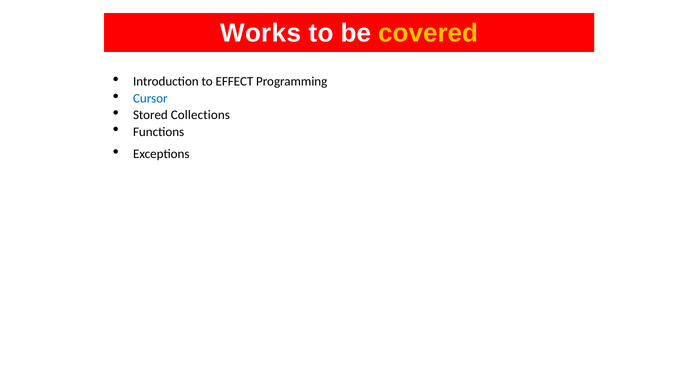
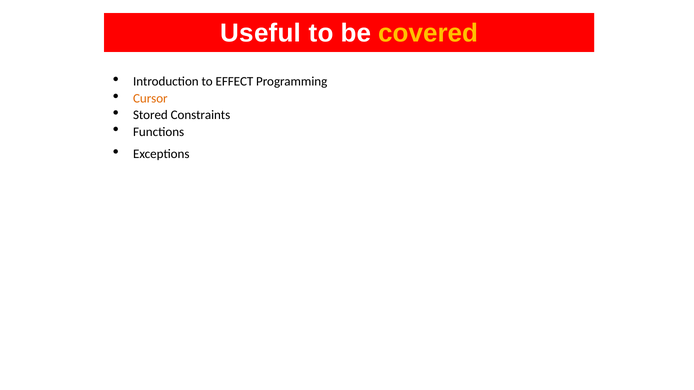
Works: Works -> Useful (261, 33)
Cursor colour: blue -> orange (150, 98)
Collections: Collections -> Constraints (200, 115)
